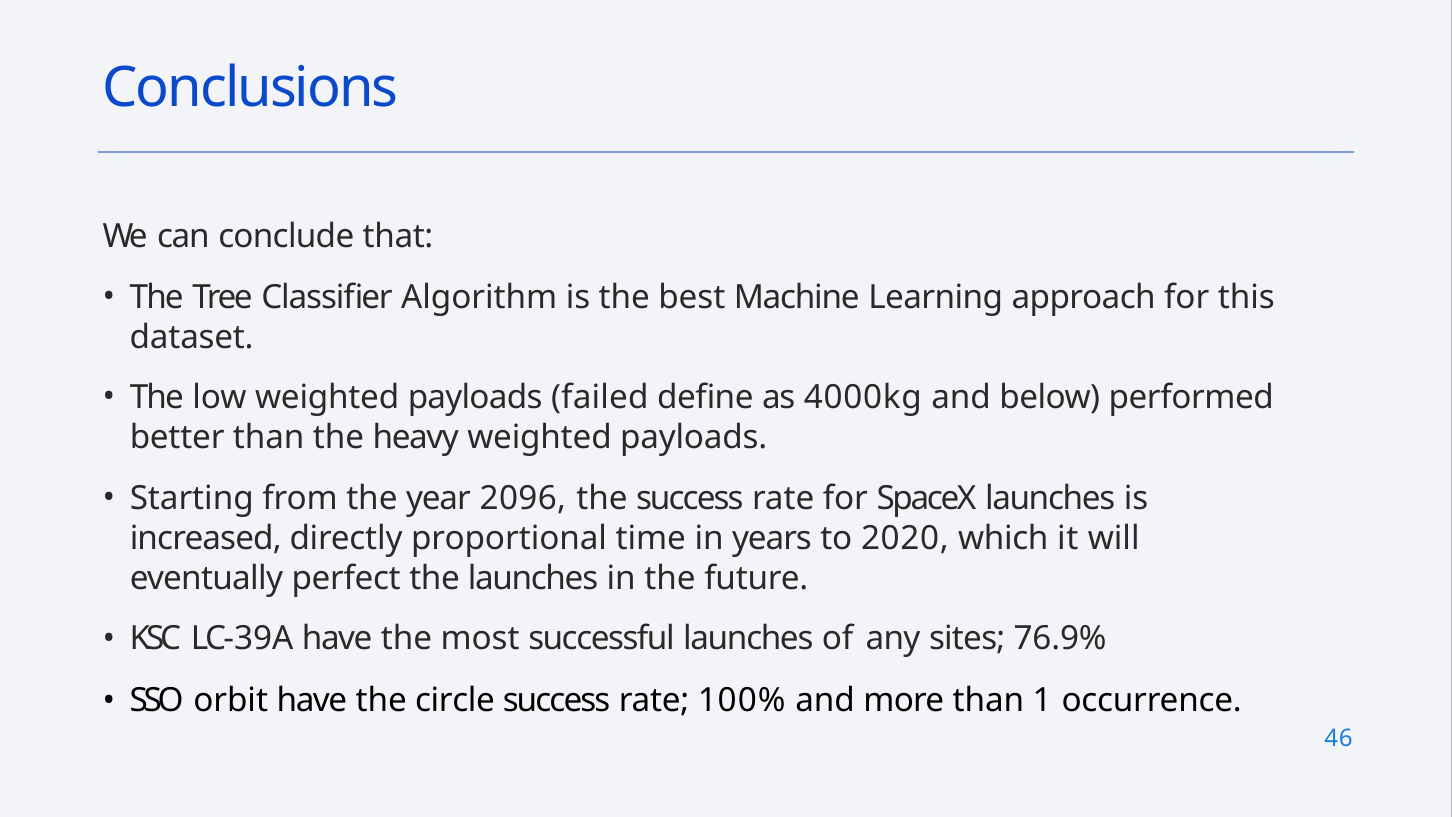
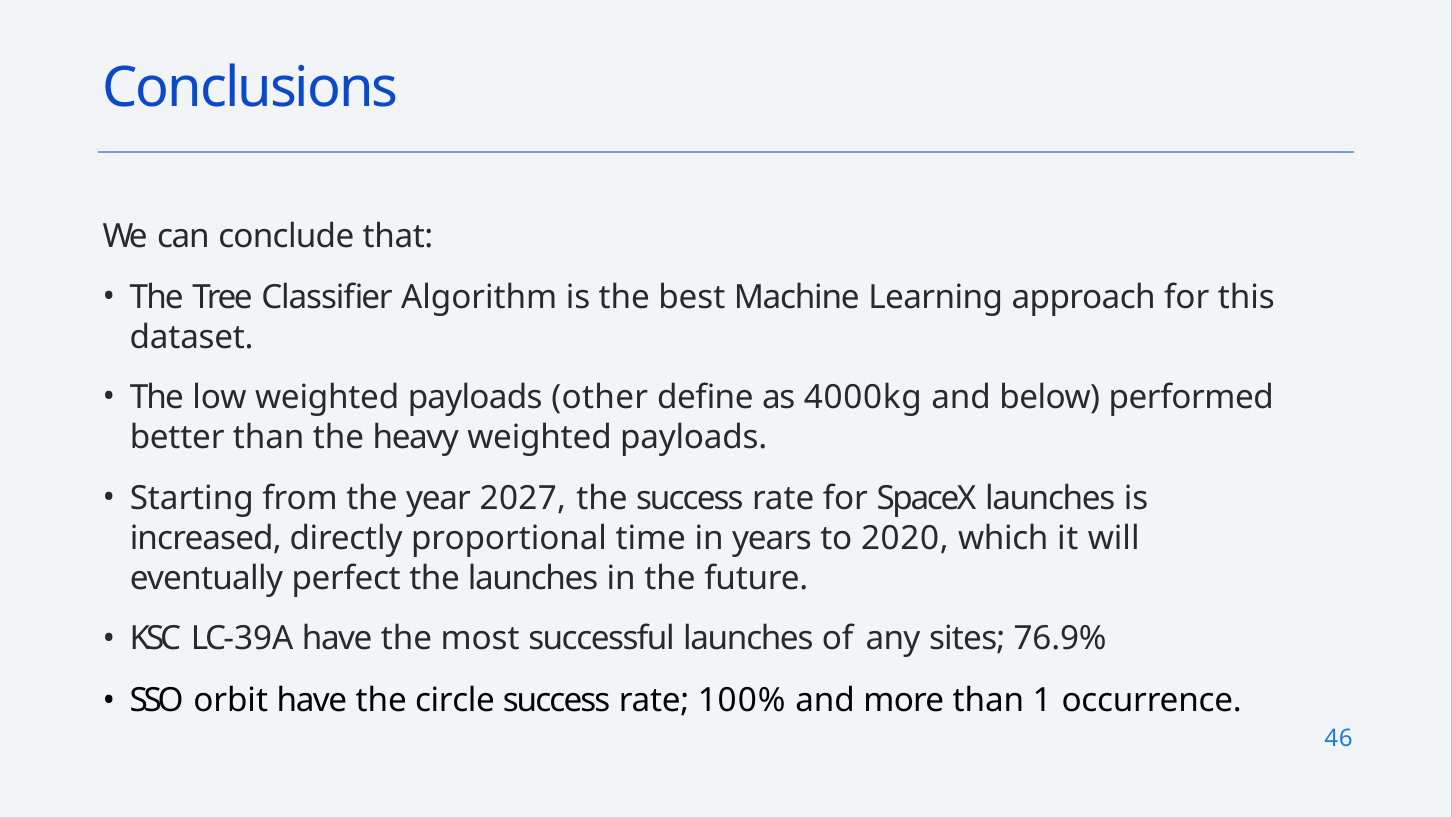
failed: failed -> other (600, 397)
2096: 2096 -> 2027 (523, 498)
